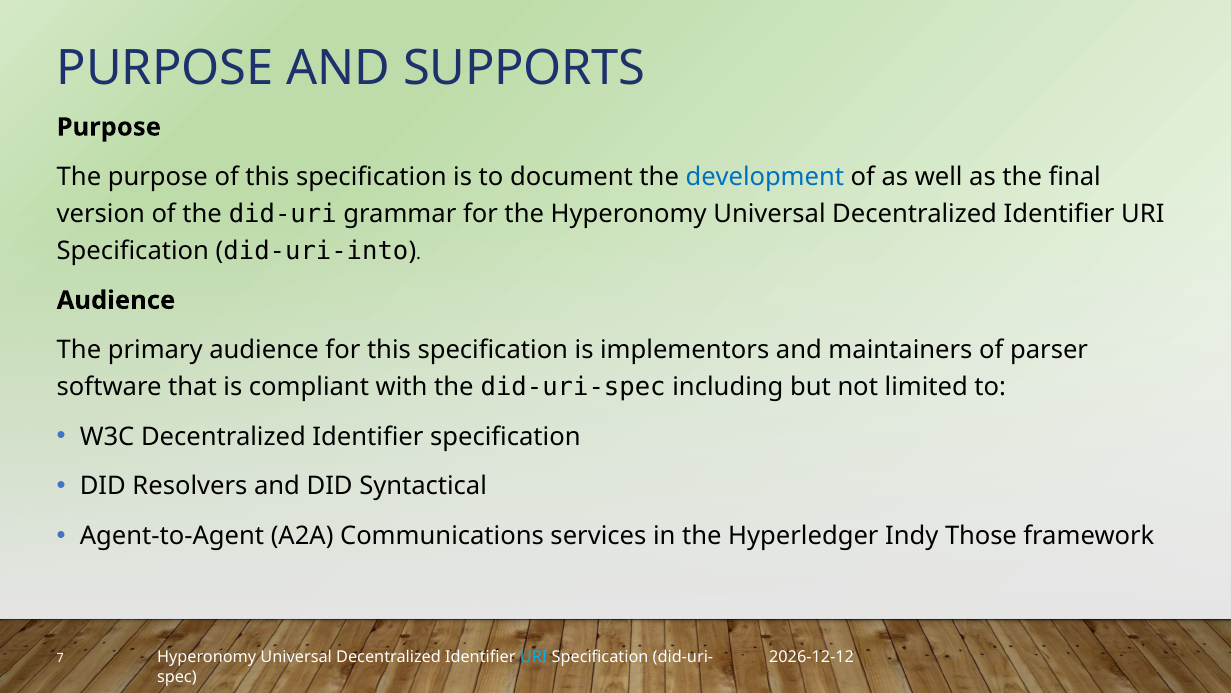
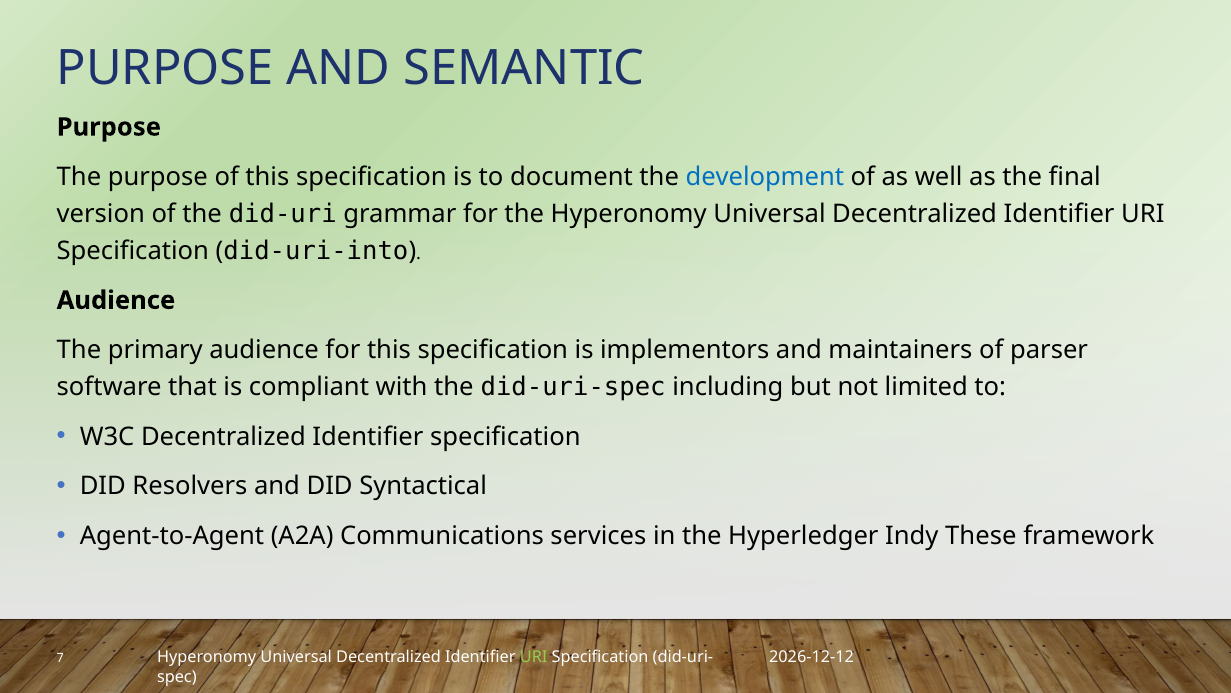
SUPPORTS: SUPPORTS -> SEMANTIC (524, 69)
Those: Those -> These (981, 536)
URI colour: light blue -> light green (534, 657)
